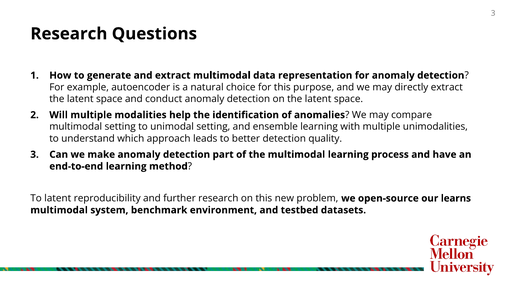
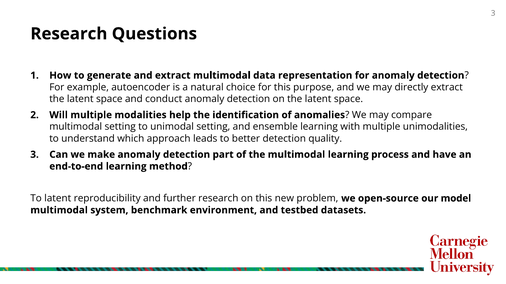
learns: learns -> model (456, 199)
